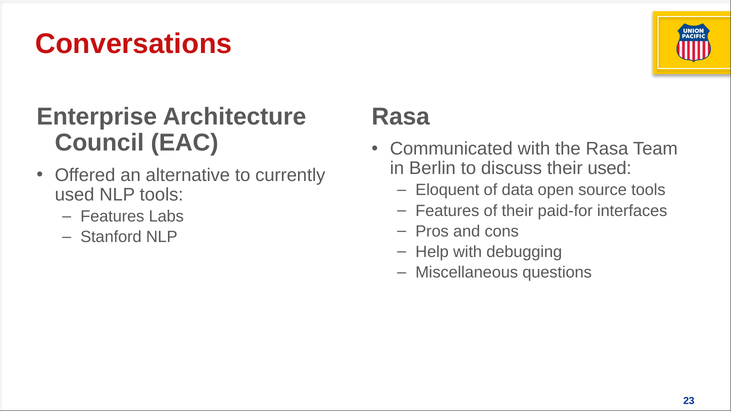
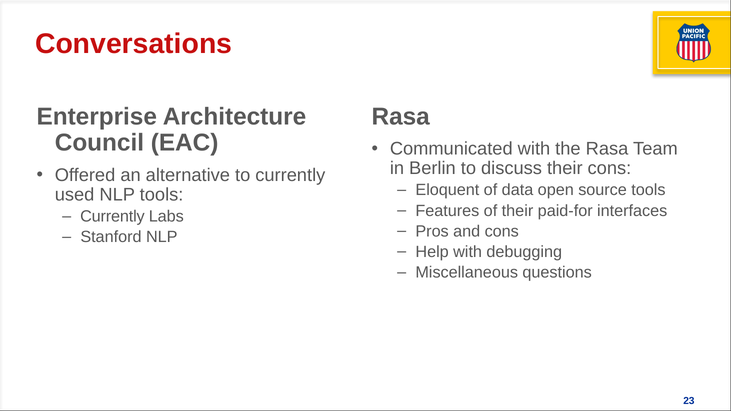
their used: used -> cons (609, 169)
Features: Features -> Currently (112, 217)
